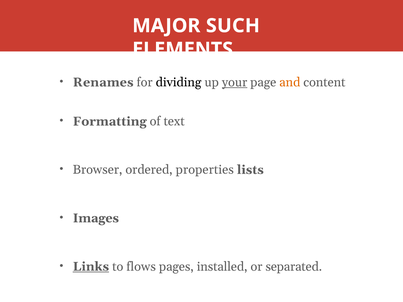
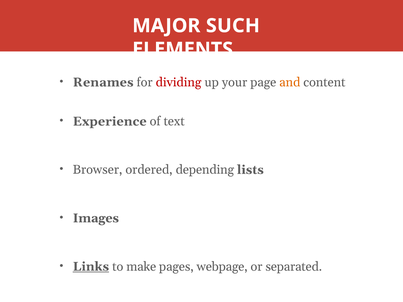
dividing colour: black -> red (179, 82)
your underline: present -> none (235, 82)
Formatting: Formatting -> Experience (110, 121)
properties: properties -> depending (205, 170)
flows: flows -> make (141, 267)
installed: installed -> webpage (222, 267)
